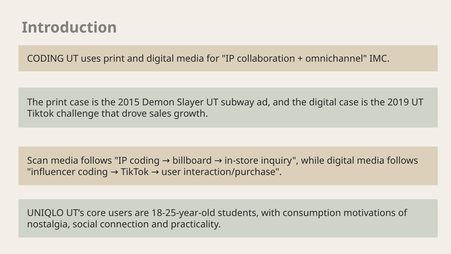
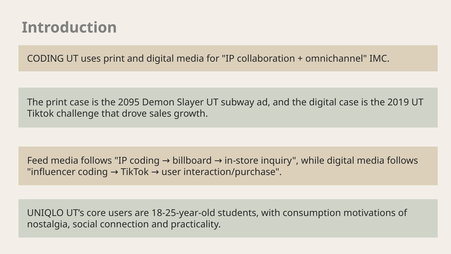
2015: 2015 -> 2095 (129, 102)
Scan: Scan -> Feed (38, 161)
